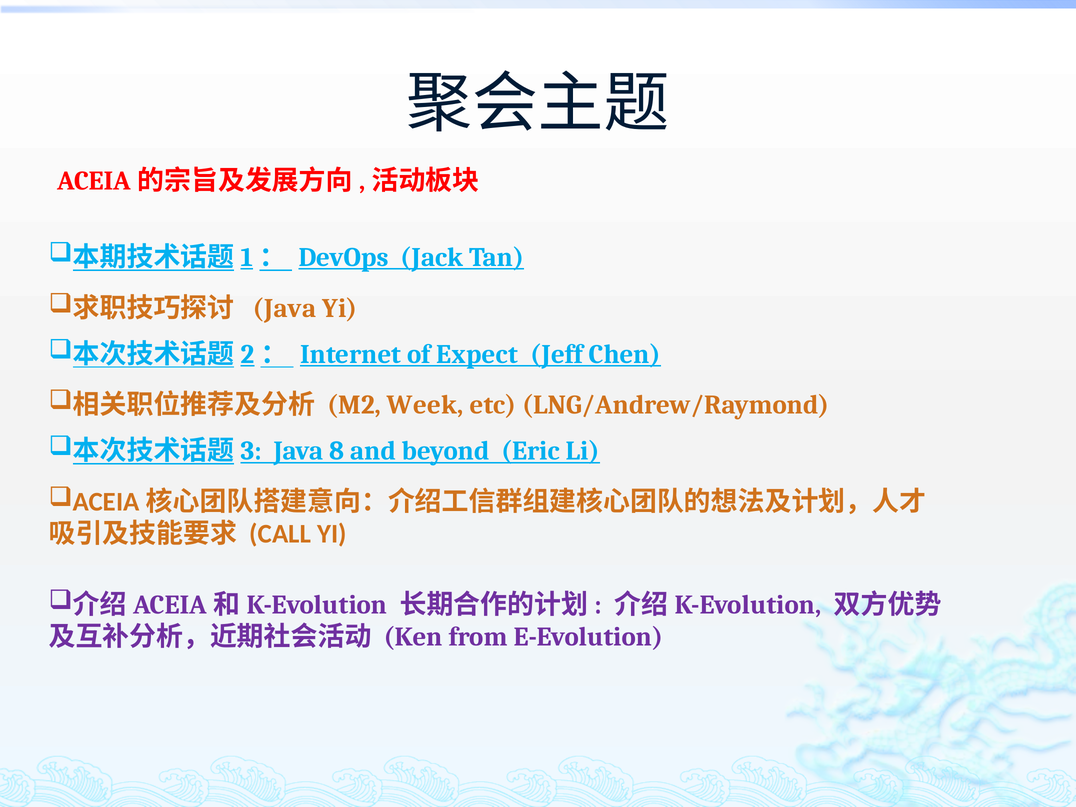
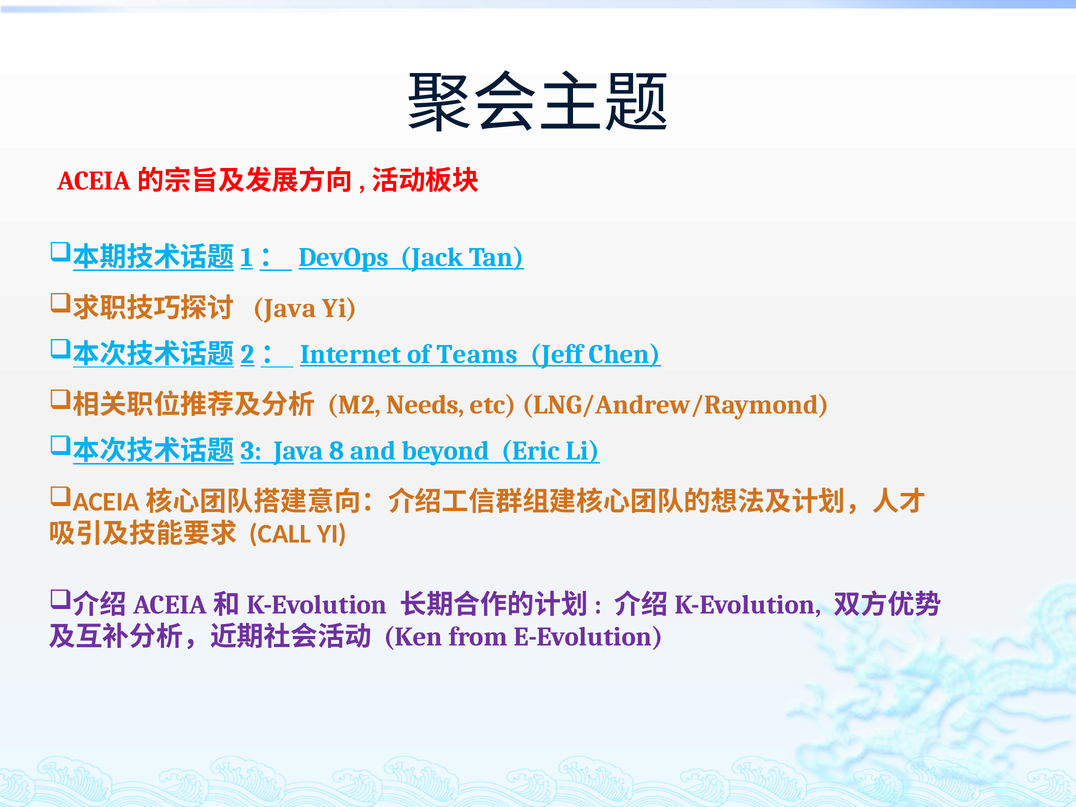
Expect: Expect -> Teams (477, 354)
Week: Week -> Needs (426, 405)
